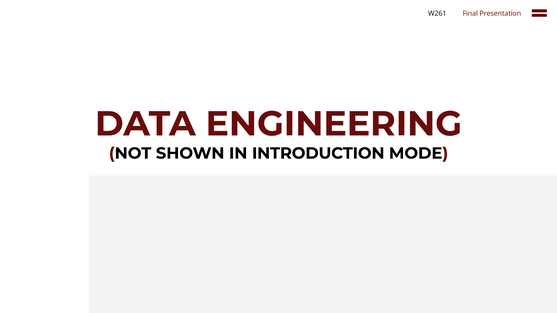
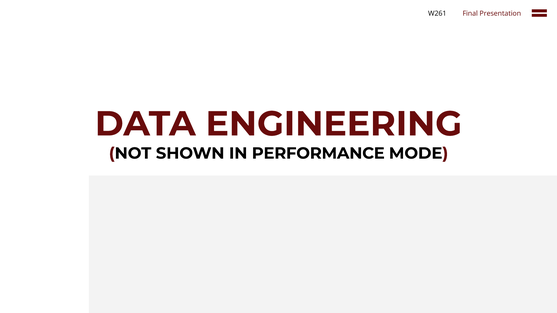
INTRODUCTION: INTRODUCTION -> PERFORMANCE (318, 153)
